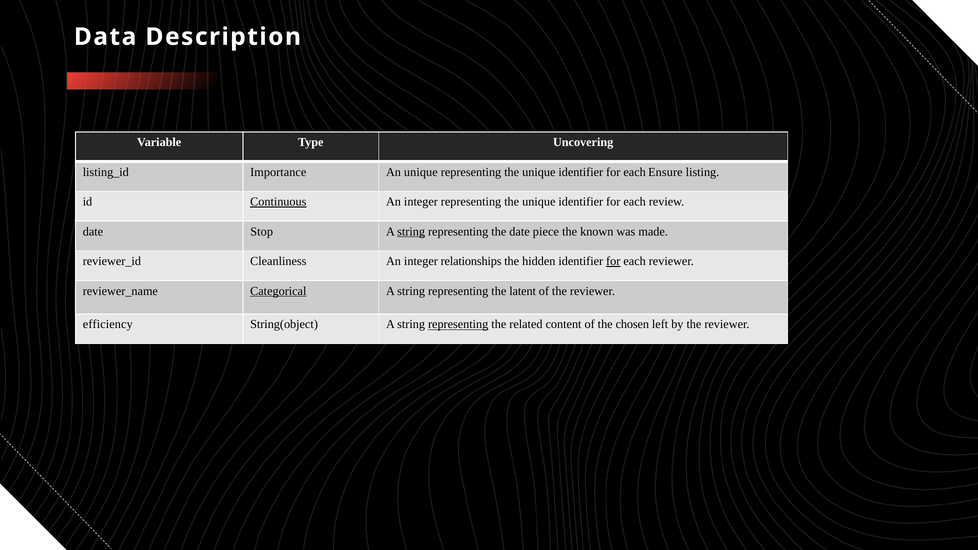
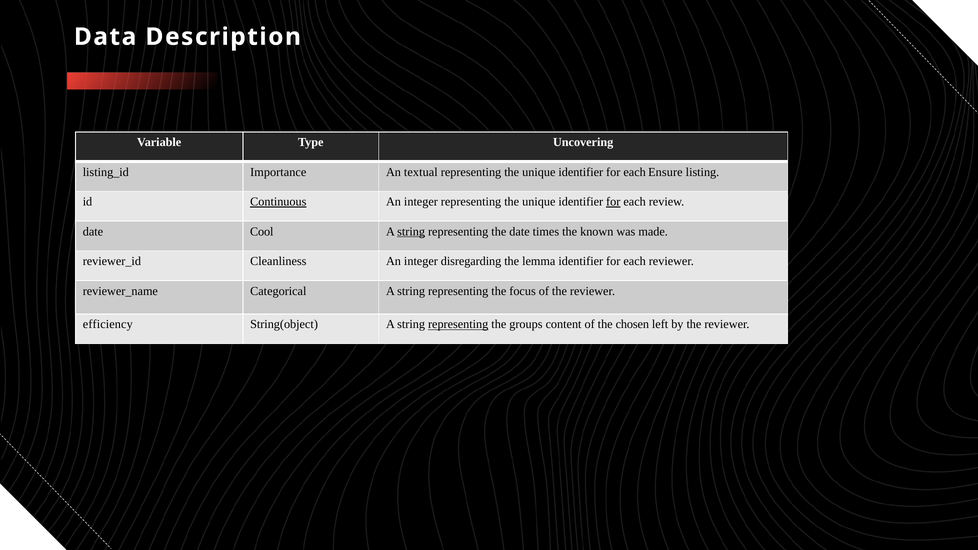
An unique: unique -> textual (421, 172)
for underline: none -> present (613, 202)
Stop: Stop -> Cool (262, 232)
piece: piece -> times (546, 232)
relationships: relationships -> disregarding (471, 261)
hidden: hidden -> lemma (539, 261)
for underline: present -> none (613, 261)
Categorical underline: present -> none (278, 291)
latent: latent -> focus (523, 291)
related: related -> groups (526, 325)
